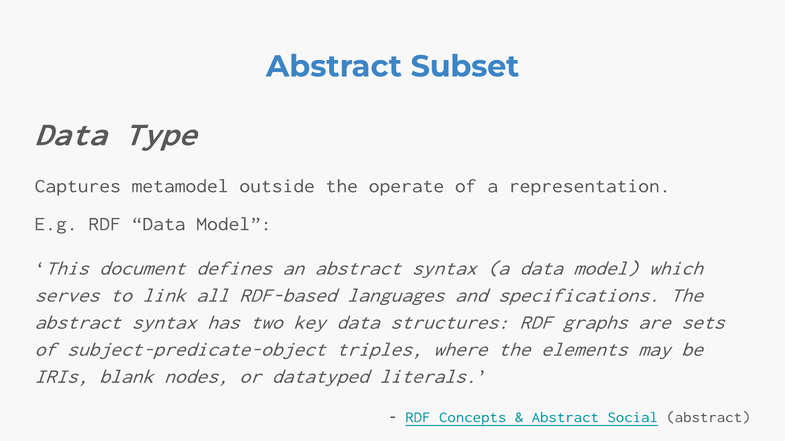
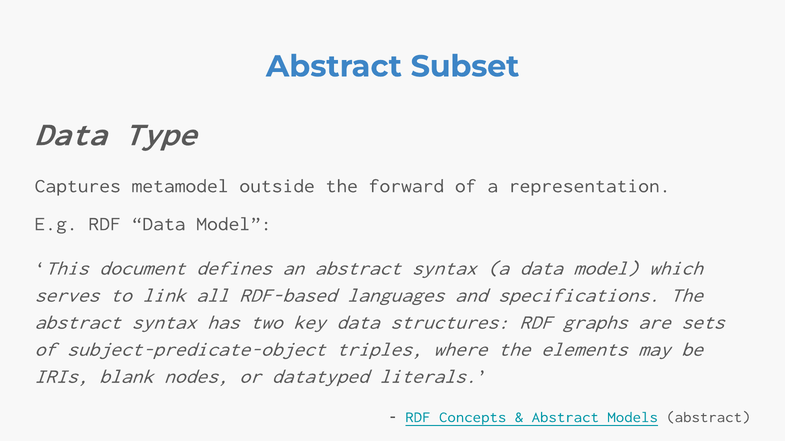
operate: operate -> forward (406, 186)
Social: Social -> Models (633, 418)
